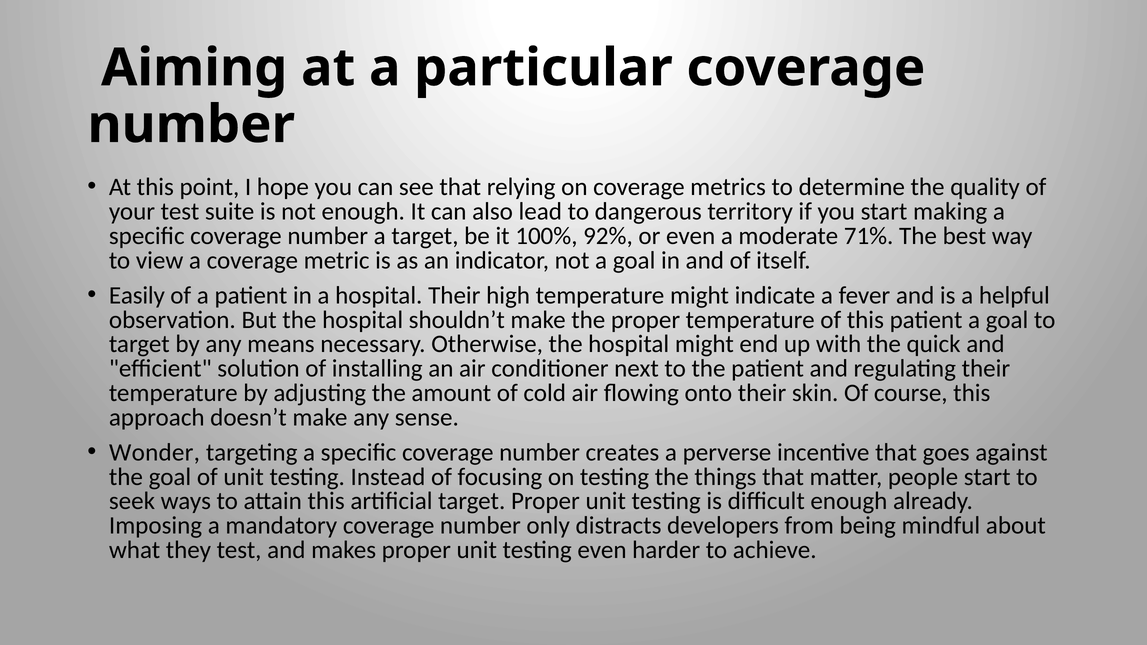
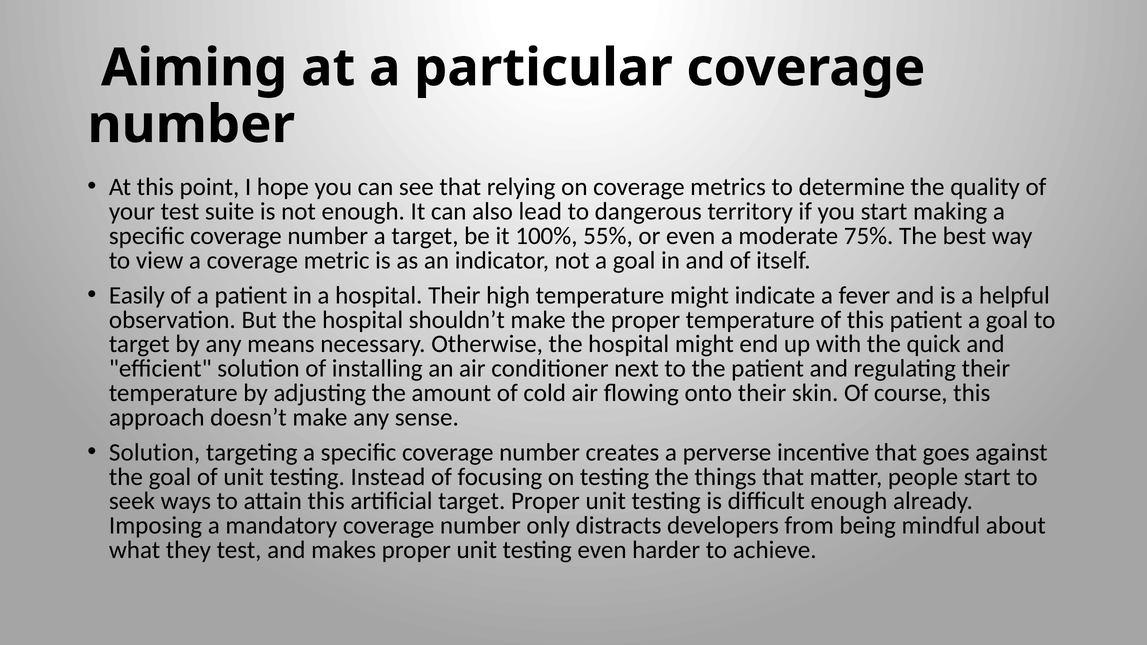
92%: 92% -> 55% (608, 236)
71%: 71% -> 75% (869, 236)
Wonder: Wonder -> Solution (155, 453)
